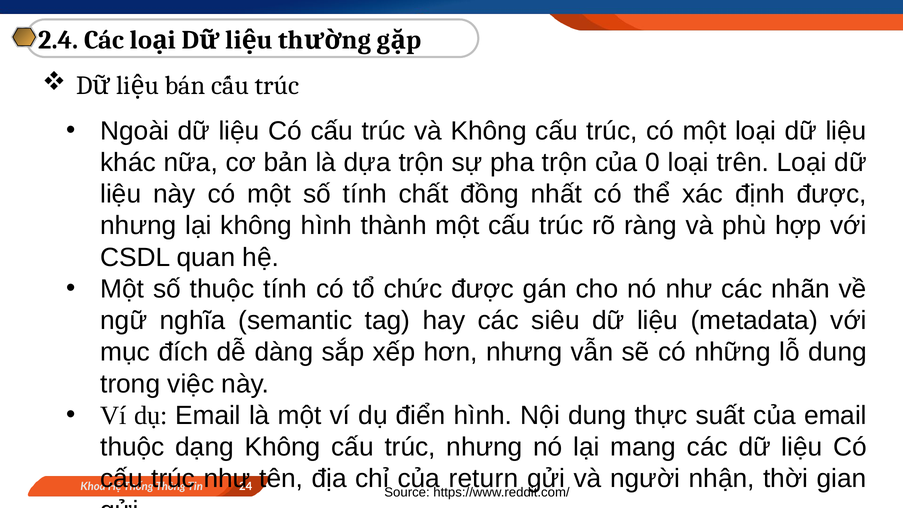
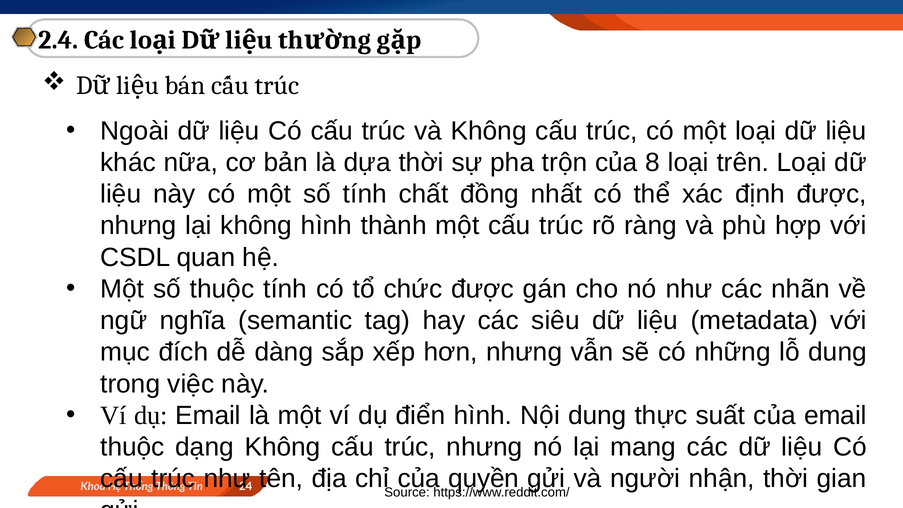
dựa trộn: trộn -> thời (421, 162)
0: 0 -> 8 (653, 162)
return: return -> quyền (484, 479)
